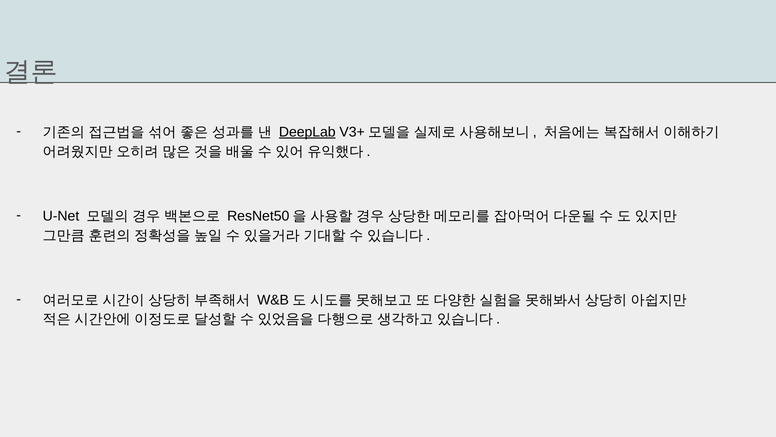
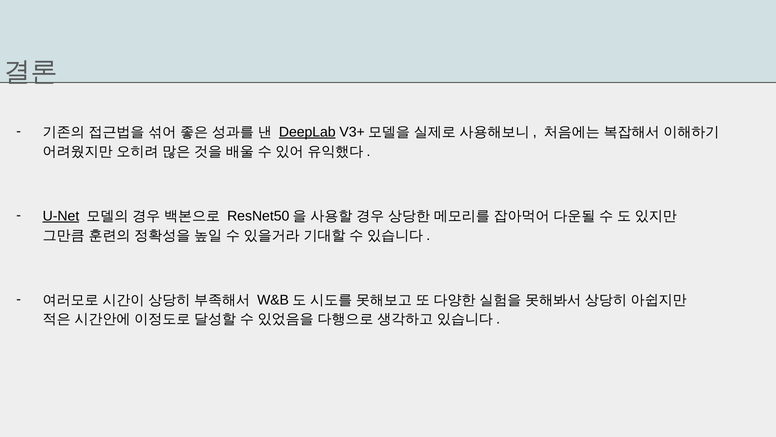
U-Net underline: none -> present (61, 216)
